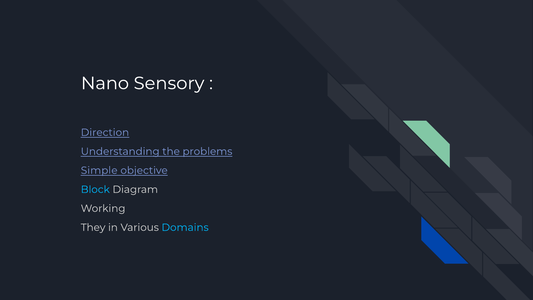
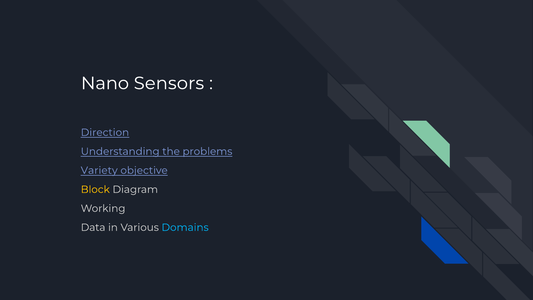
Sensory: Sensory -> Sensors (169, 83)
Simple: Simple -> Variety (99, 170)
Block colour: light blue -> yellow (95, 189)
They: They -> Data (93, 227)
